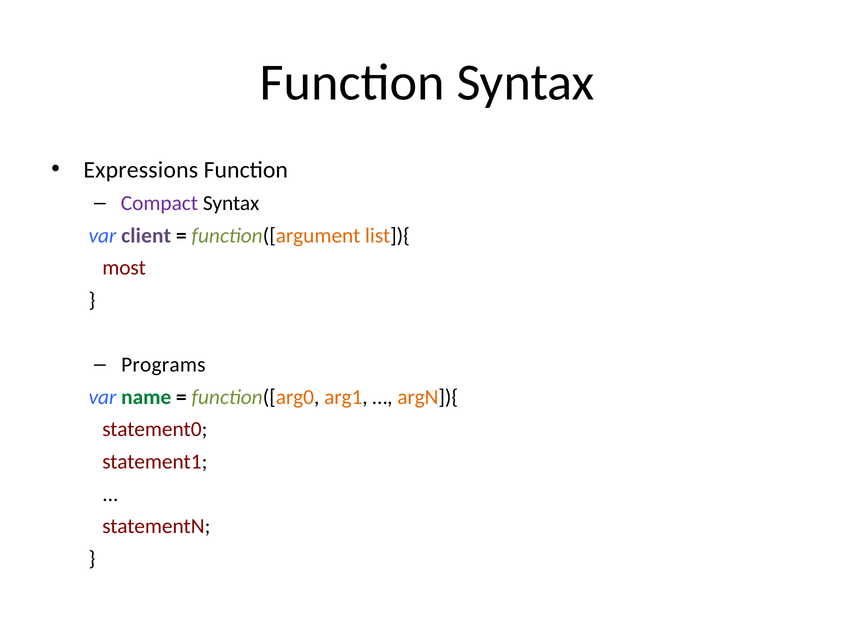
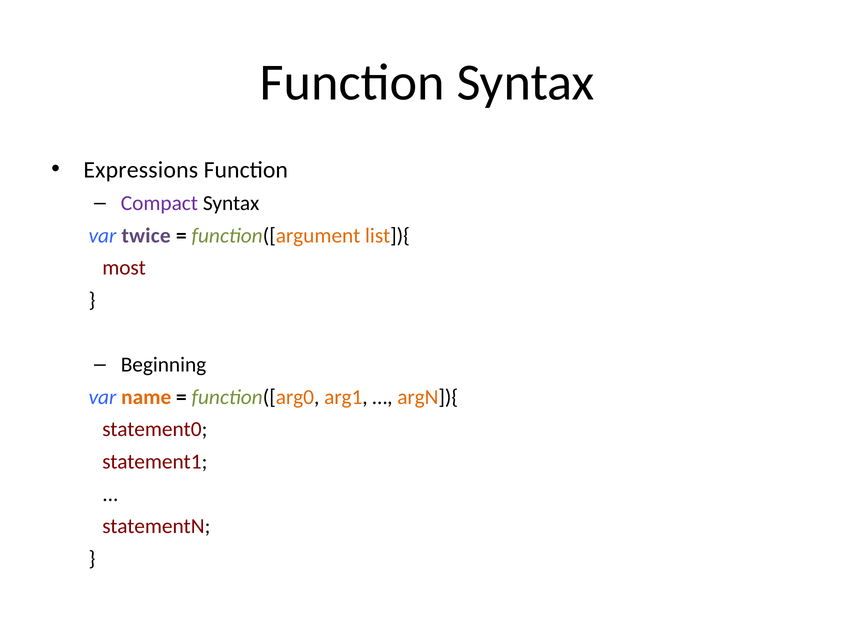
client: client -> twice (146, 236)
Programs: Programs -> Beginning (164, 365)
name colour: green -> orange (146, 397)
